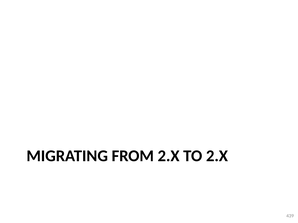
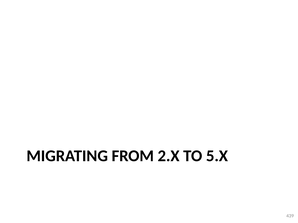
TO 2.X: 2.X -> 5.X (217, 156)
